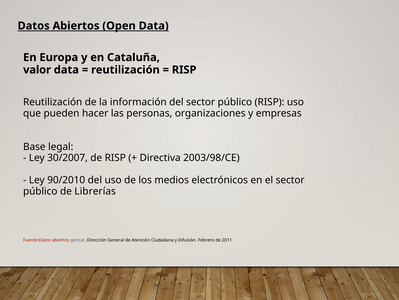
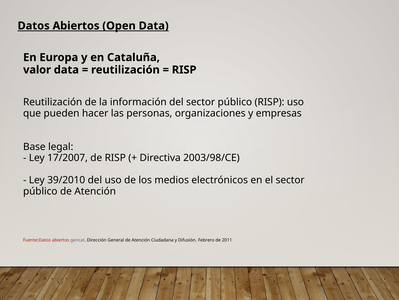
30/2007: 30/2007 -> 17/2007 (68, 157)
90/2010: 90/2010 -> 39/2010 (66, 180)
público de Librerías: Librerías -> Atención (95, 191)
